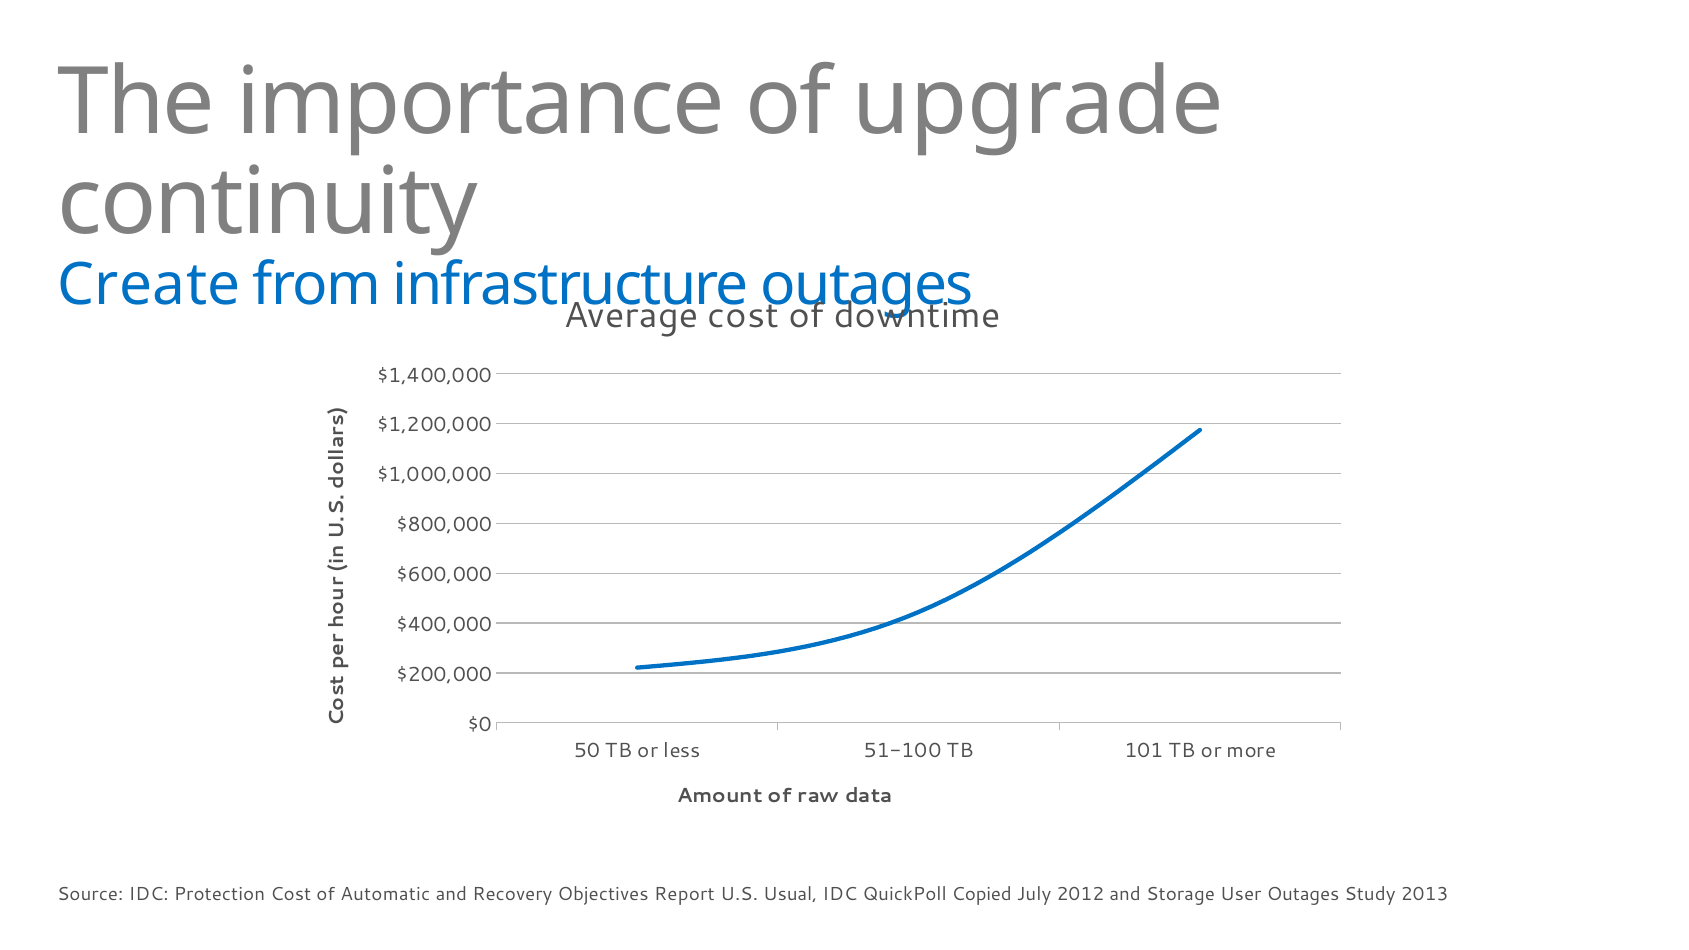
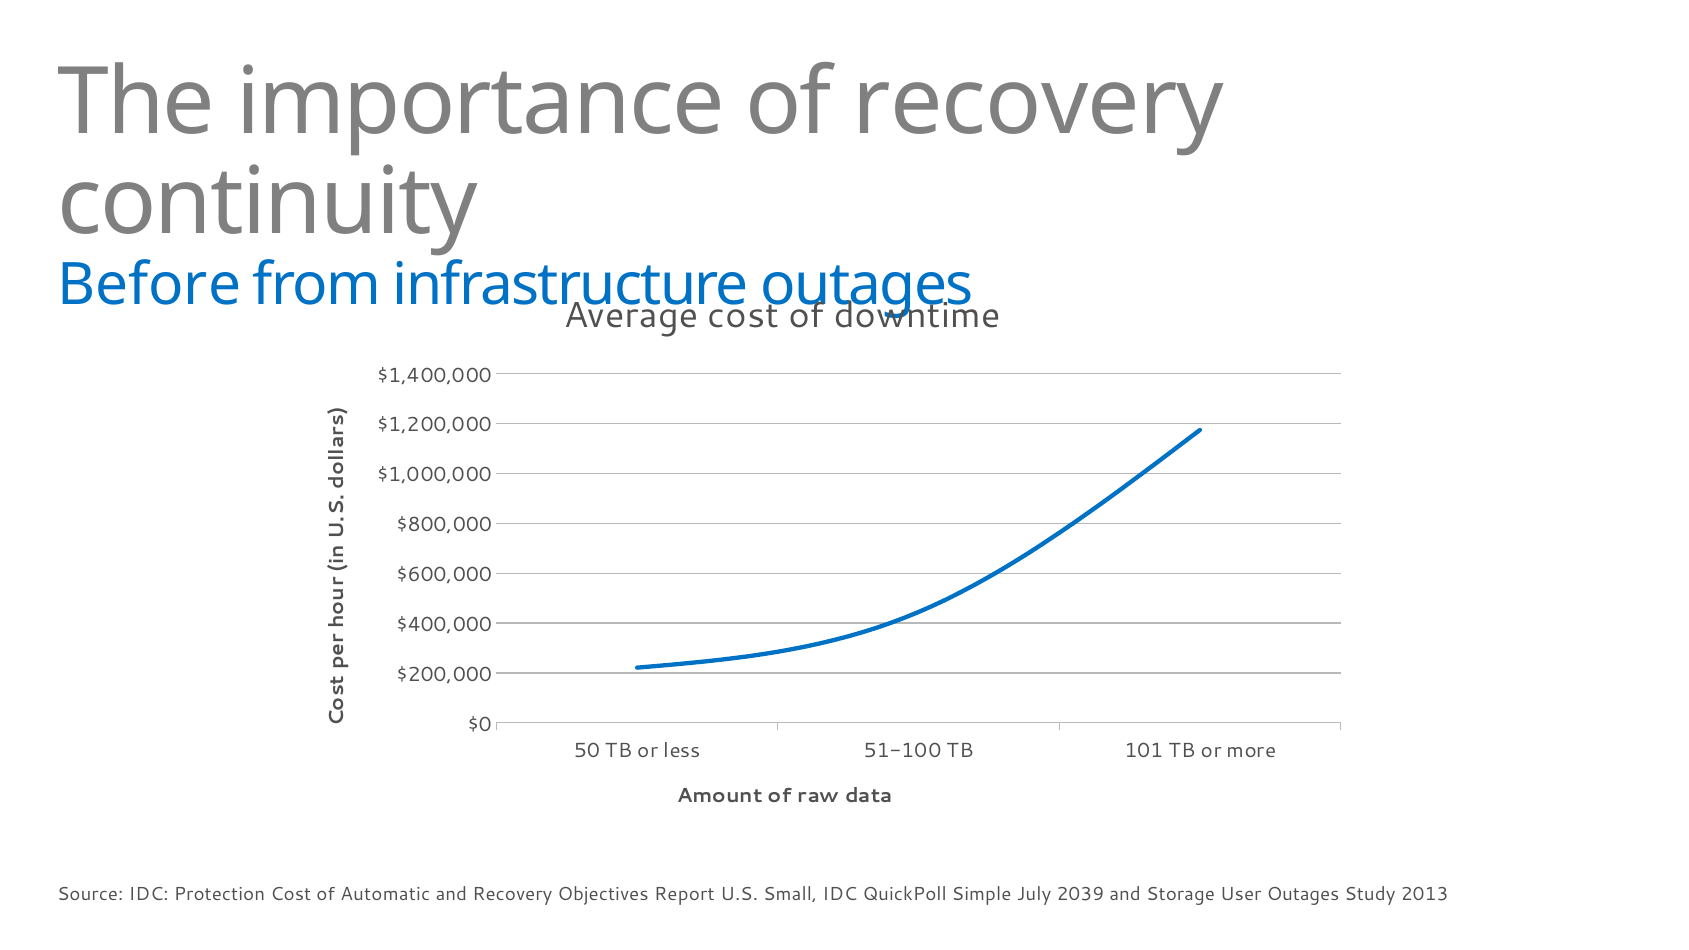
of upgrade: upgrade -> recovery (1039, 102)
Create: Create -> Before (149, 285)
Usual: Usual -> Small (790, 895)
Copied: Copied -> Simple (982, 895)
2012: 2012 -> 2039 (1080, 895)
